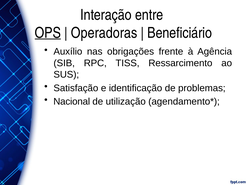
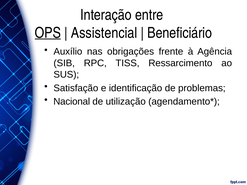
Operadoras: Operadoras -> Assistencial (104, 33)
